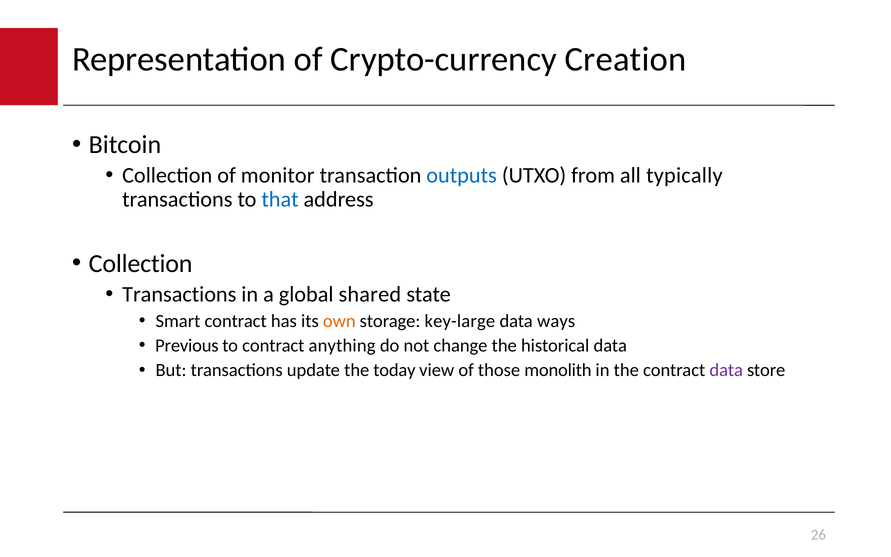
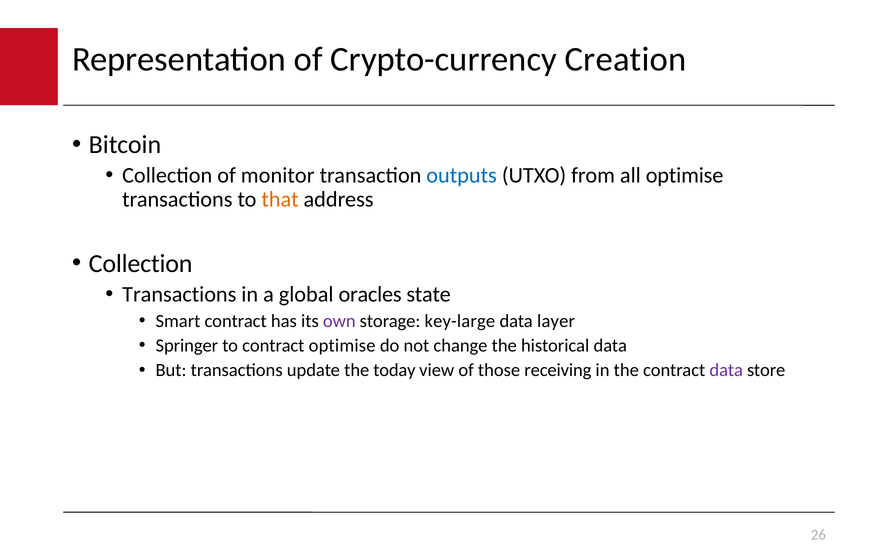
all typically: typically -> optimise (685, 175)
that colour: blue -> orange (280, 199)
shared: shared -> oracles (370, 294)
own colour: orange -> purple (339, 321)
ways: ways -> layer (556, 321)
Previous: Previous -> Springer (187, 346)
contract anything: anything -> optimise (342, 346)
monolith: monolith -> receiving (558, 370)
